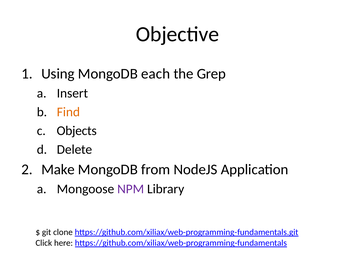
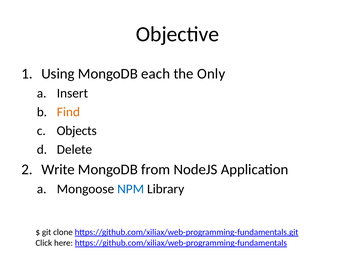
Grep: Grep -> Only (211, 74)
Make: Make -> Write (58, 170)
NPM colour: purple -> blue (131, 189)
